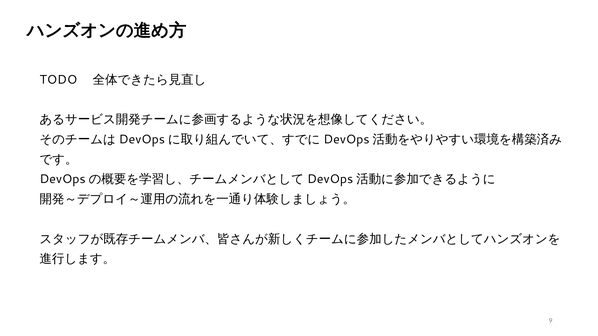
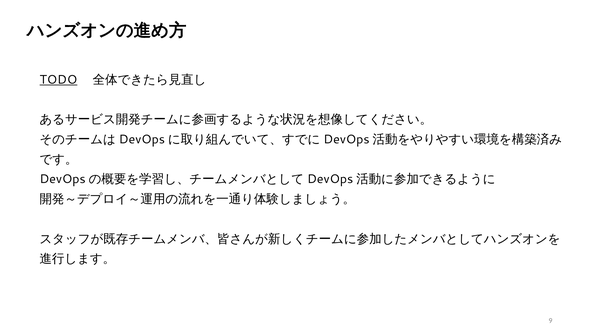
TODO underline: none -> present (58, 80)
